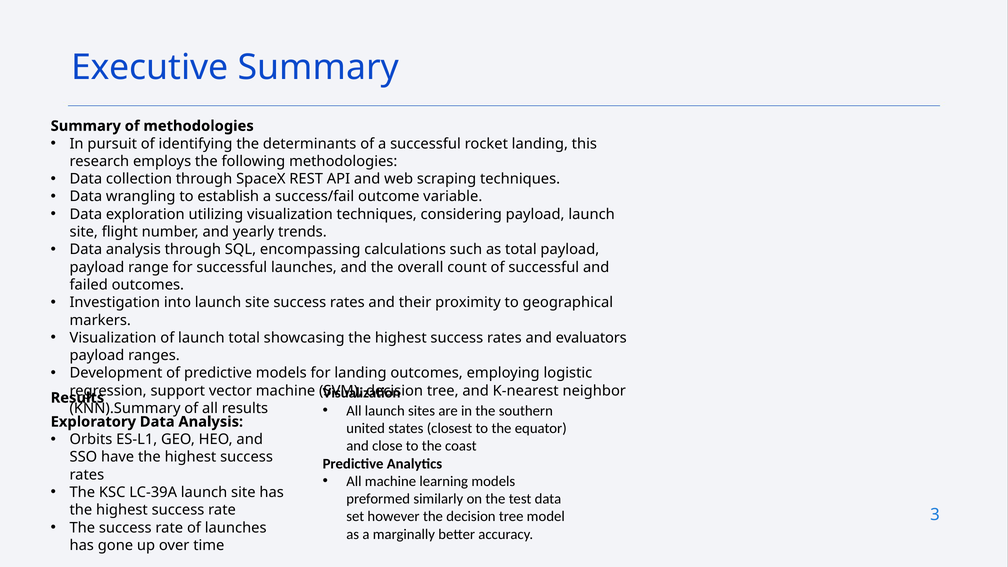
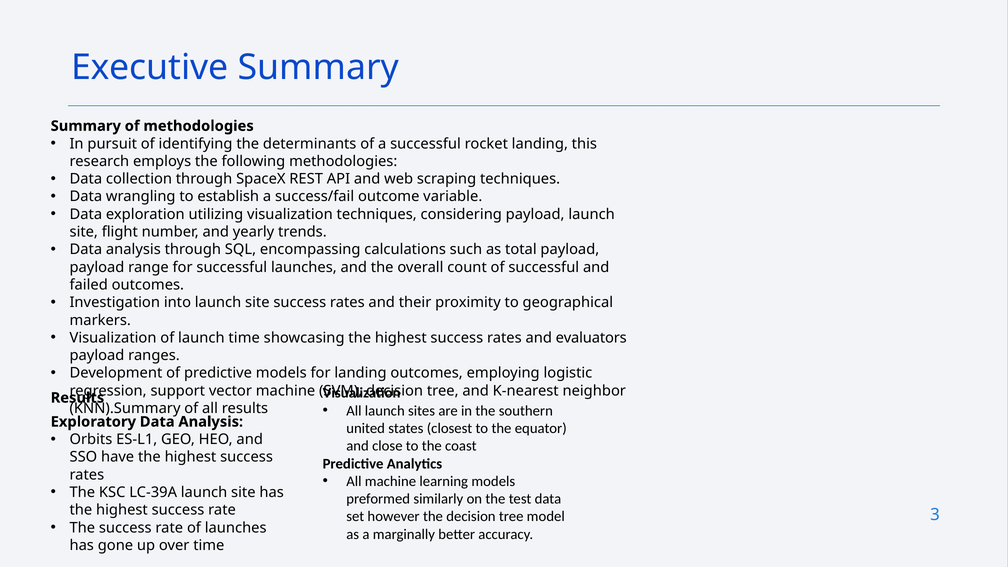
launch total: total -> time (244, 338)
